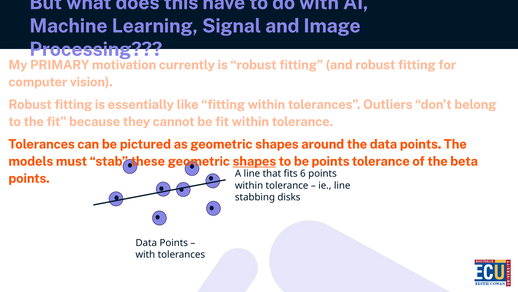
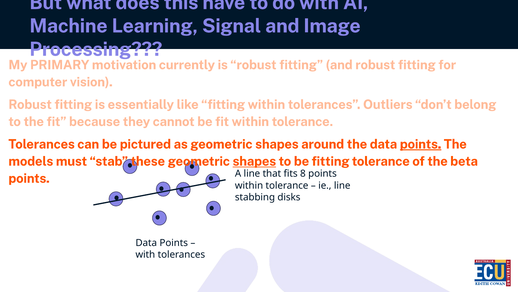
points underline: none -> present (421, 144)
be points: points -> fitting (331, 161)
6: 6 -> 8 (303, 173)
